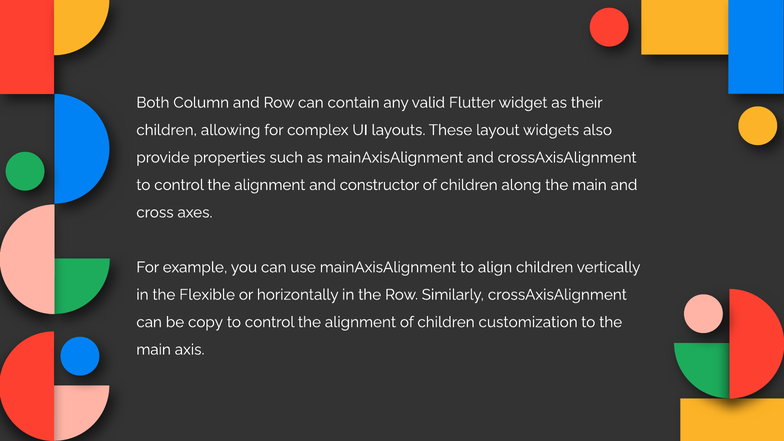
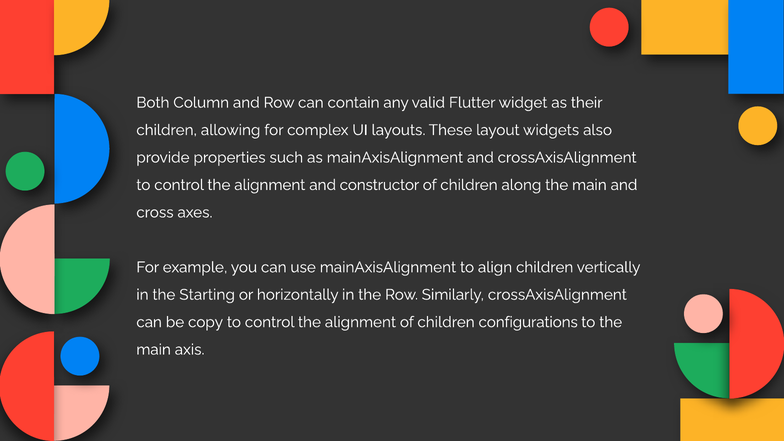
Flexible: Flexible -> Starting (207, 295)
customization: customization -> configurations (528, 322)
